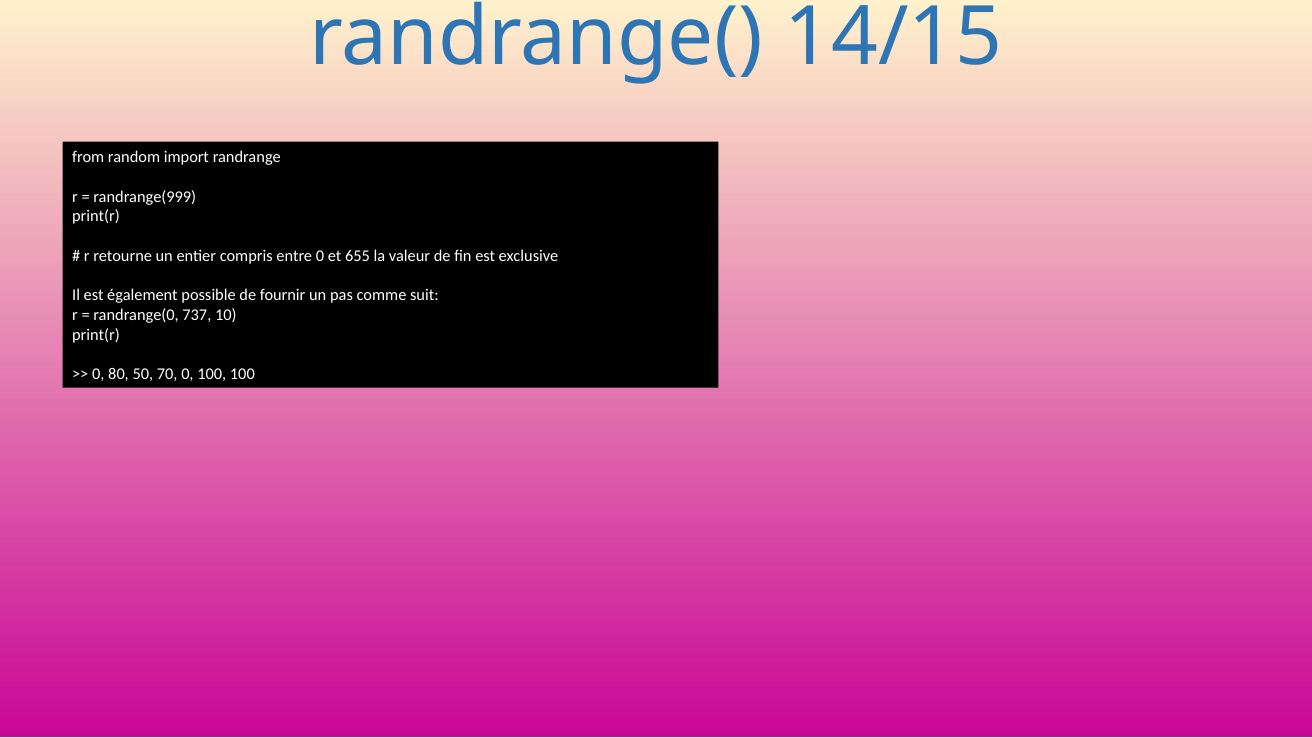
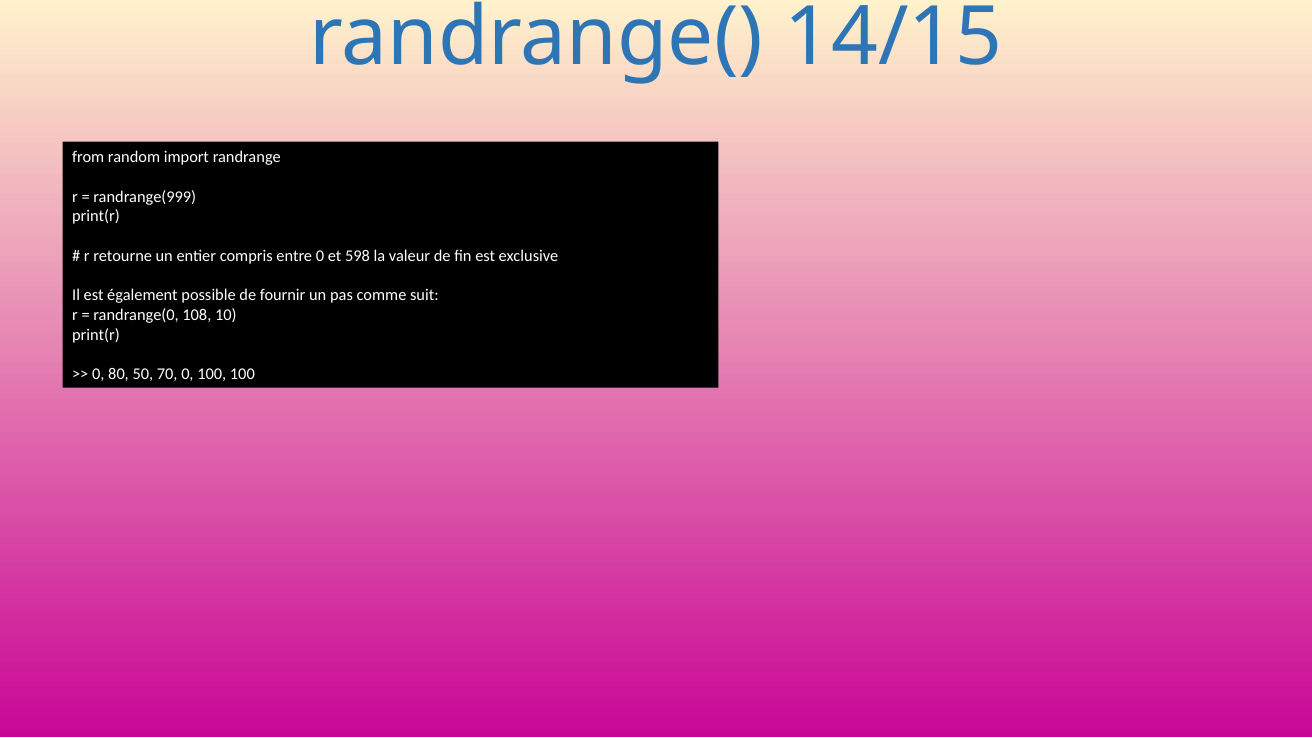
655: 655 -> 598 (358, 256)
737: 737 -> 108 (197, 315)
